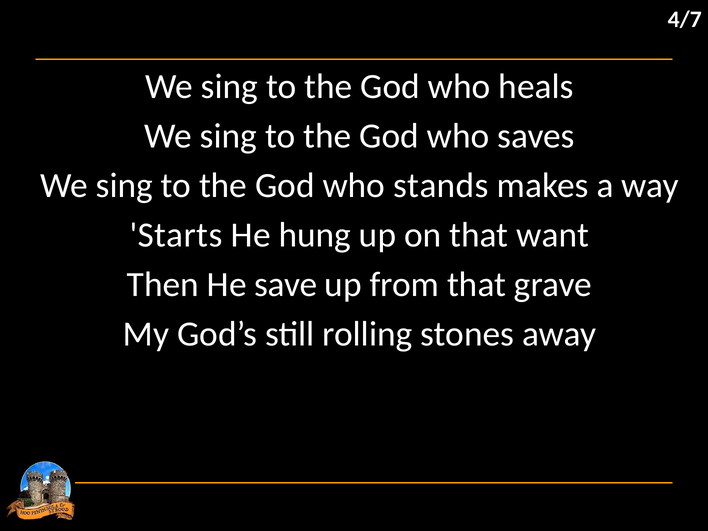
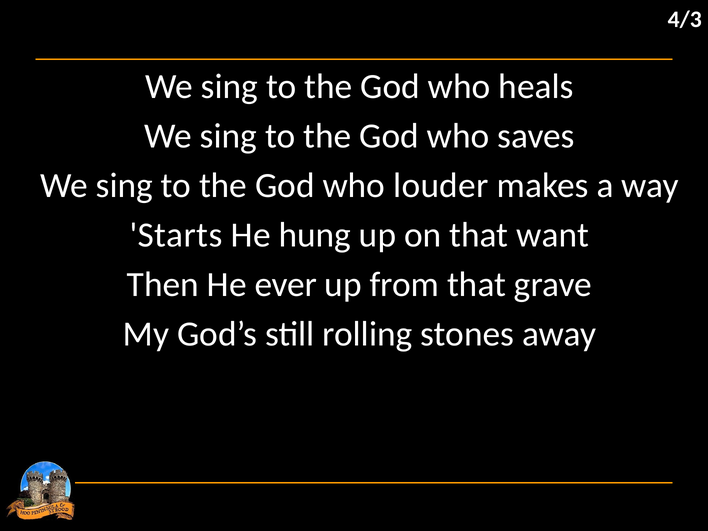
4/7: 4/7 -> 4/3 (685, 19)
stands: stands -> louder (441, 186)
save: save -> ever (286, 285)
